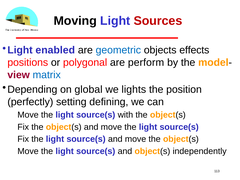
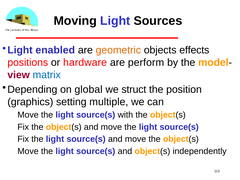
Sources colour: red -> black (158, 21)
geometric colour: blue -> orange (118, 50)
polygonal: polygonal -> hardware (85, 63)
lights: lights -> struct (134, 89)
perfectly: perfectly -> graphics (30, 102)
defining: defining -> multiple (109, 102)
